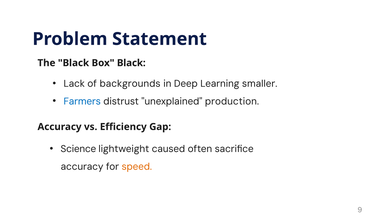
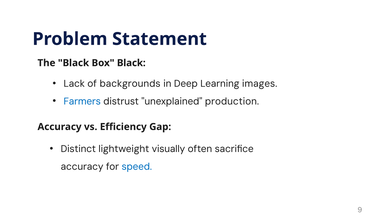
smaller: smaller -> images (260, 84)
Science: Science -> Distinct (78, 149)
caused: caused -> visually (168, 149)
speed colour: orange -> blue (137, 167)
